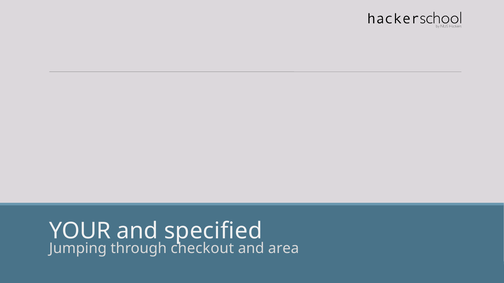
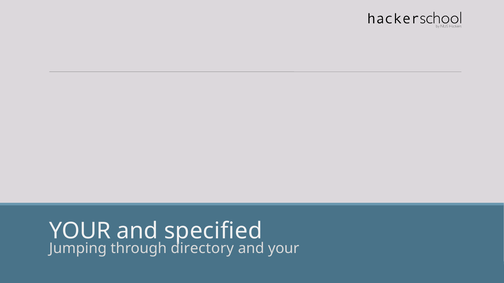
checkout: checkout -> directory (202, 249)
and area: area -> your (284, 249)
